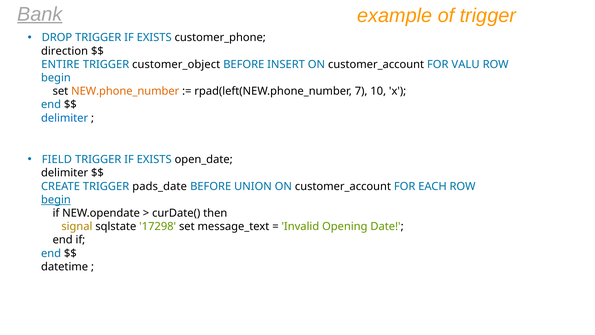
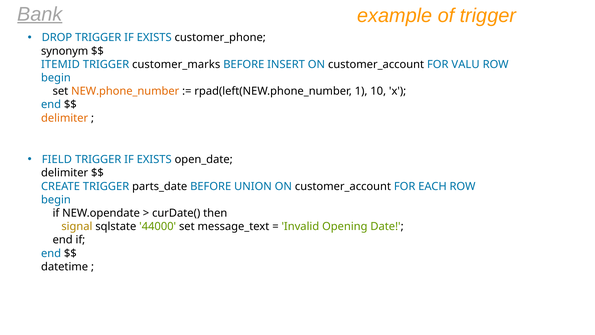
direction: direction -> synonym (65, 51)
ENTIRE: ENTIRE -> ITEMID (60, 64)
customer_object: customer_object -> customer_marks (176, 64)
7: 7 -> 1 (361, 91)
delimiter colour: blue -> orange (65, 118)
pads_date: pads_date -> parts_date (160, 186)
begin underline: present -> none (56, 200)
17298: 17298 -> 44000 (158, 226)
